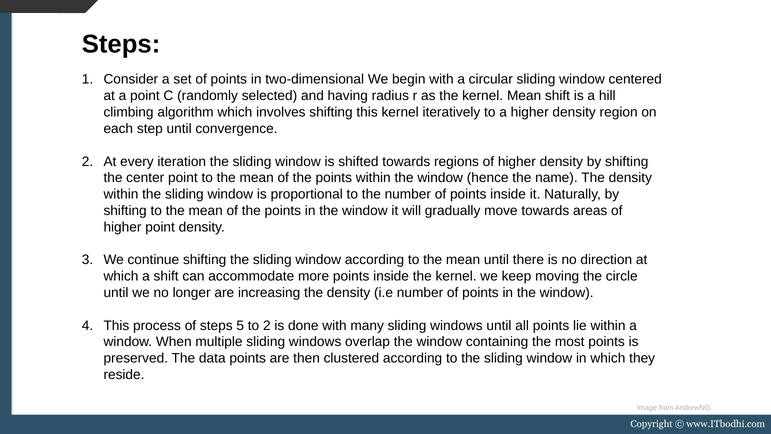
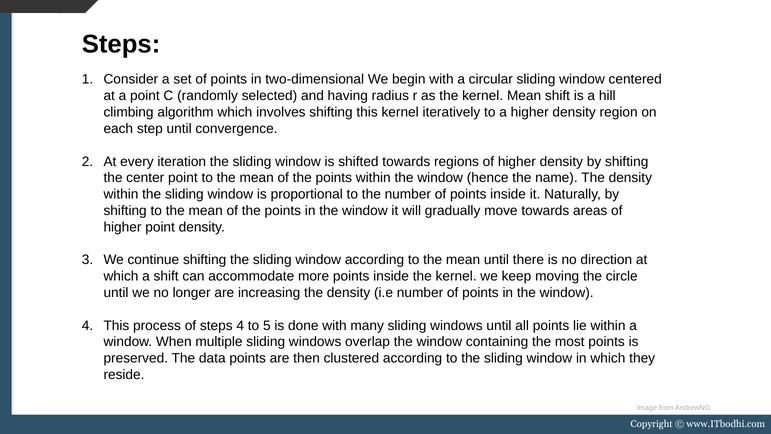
steps 5: 5 -> 4 (240, 325)
to 2: 2 -> 5 (267, 325)
